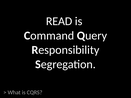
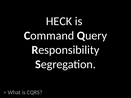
READ: READ -> HECK (59, 21)
